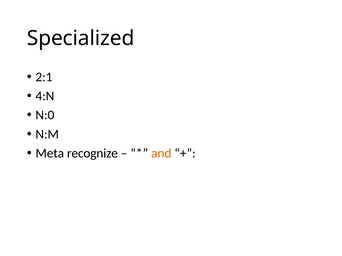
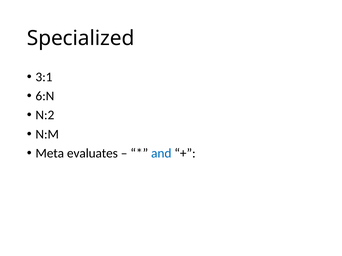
2:1: 2:1 -> 3:1 (44, 77)
4:N: 4:N -> 6:N (45, 96)
N:0: N:0 -> N:2 (45, 115)
recognize: recognize -> evaluates (92, 154)
and colour: orange -> blue (161, 154)
